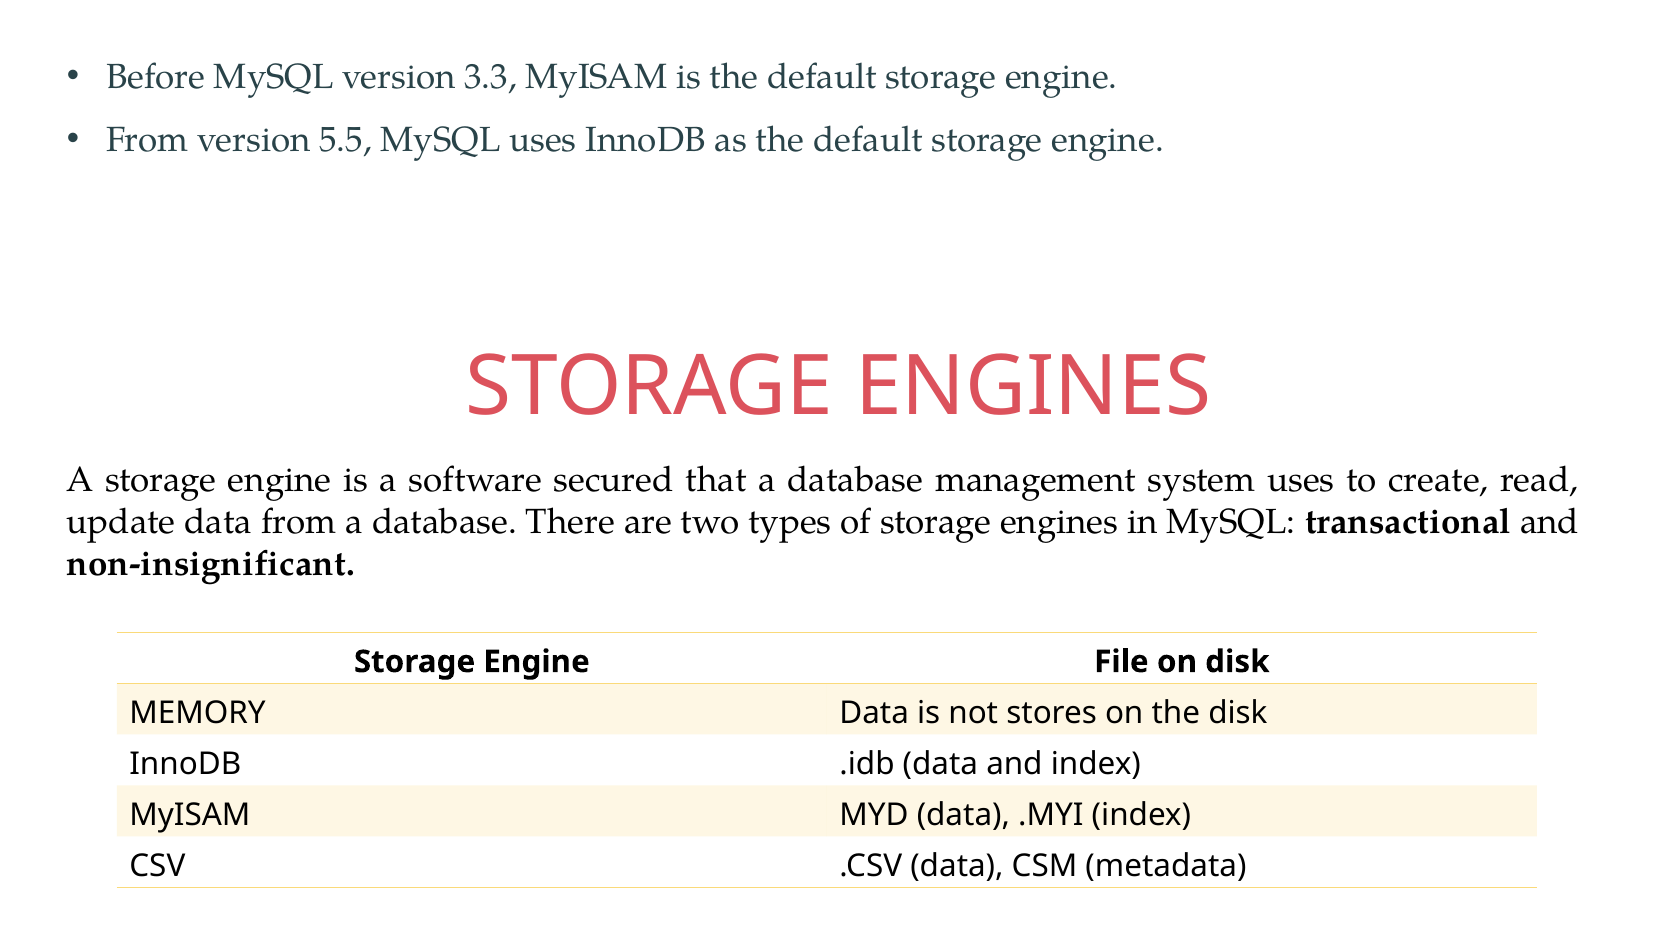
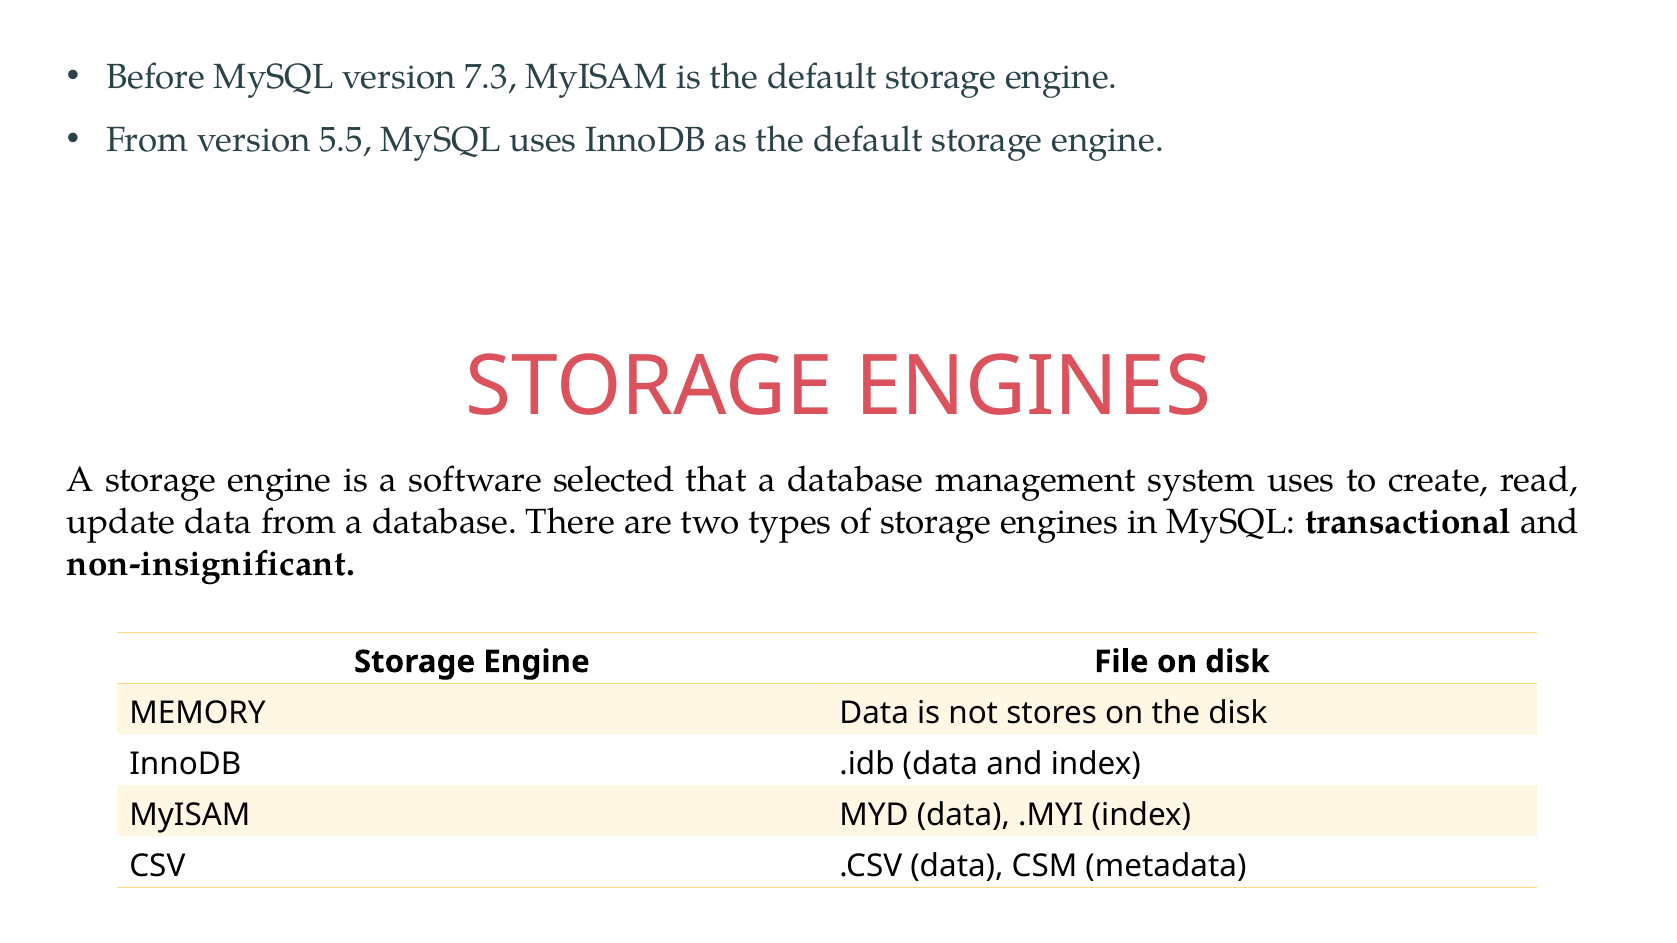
3.3: 3.3 -> 7.3 (491, 77)
secured: secured -> selected (614, 480)
